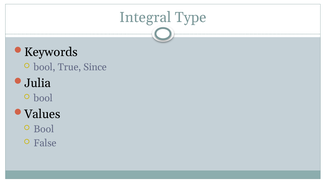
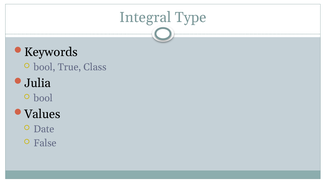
Since: Since -> Class (95, 67)
Bool: Bool -> Date (44, 129)
